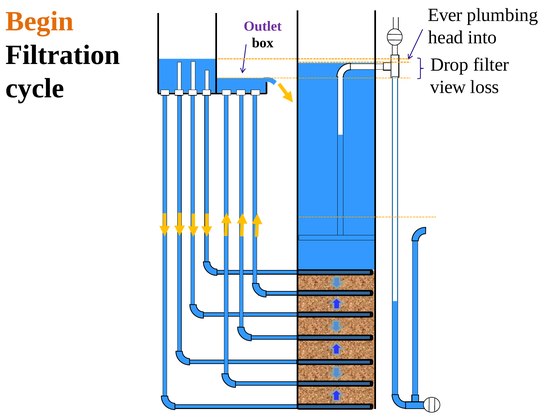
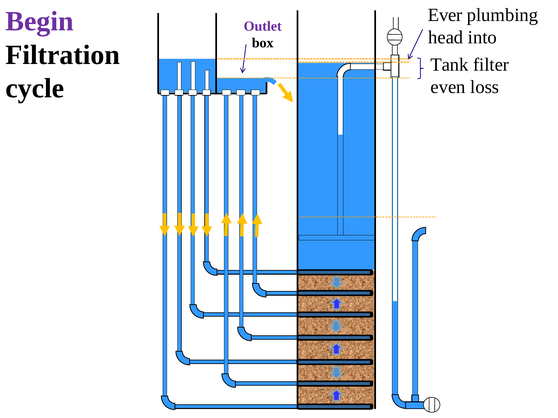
Begin colour: orange -> purple (40, 21)
Drop: Drop -> Tank (449, 65)
view: view -> even (448, 87)
